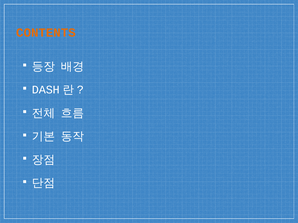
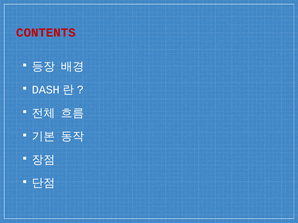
CONTENTS colour: orange -> red (46, 33)
